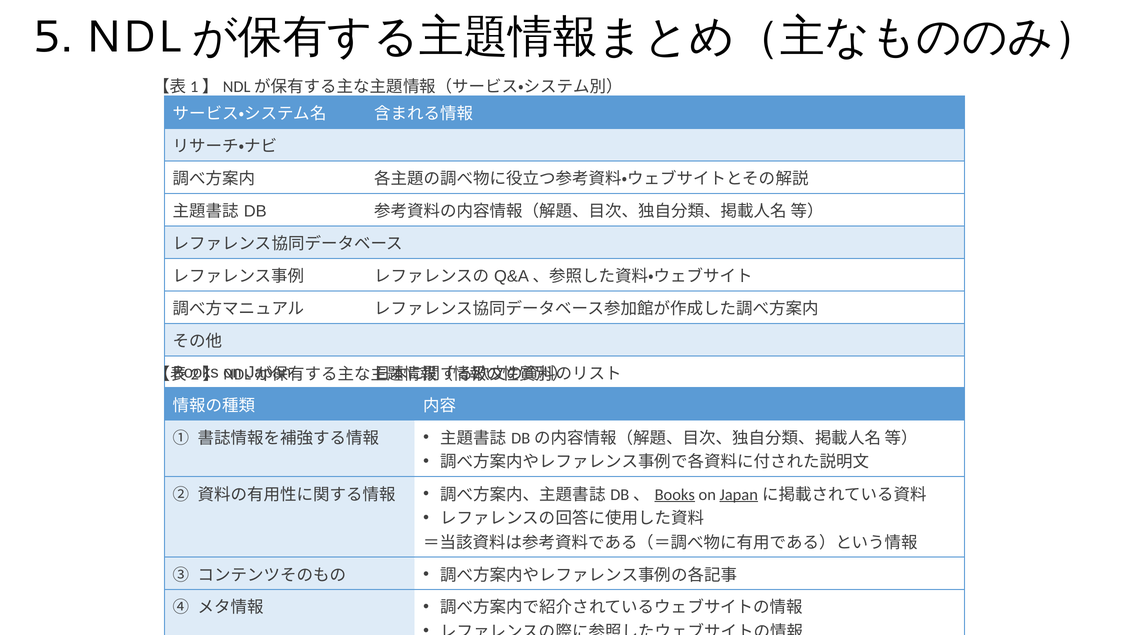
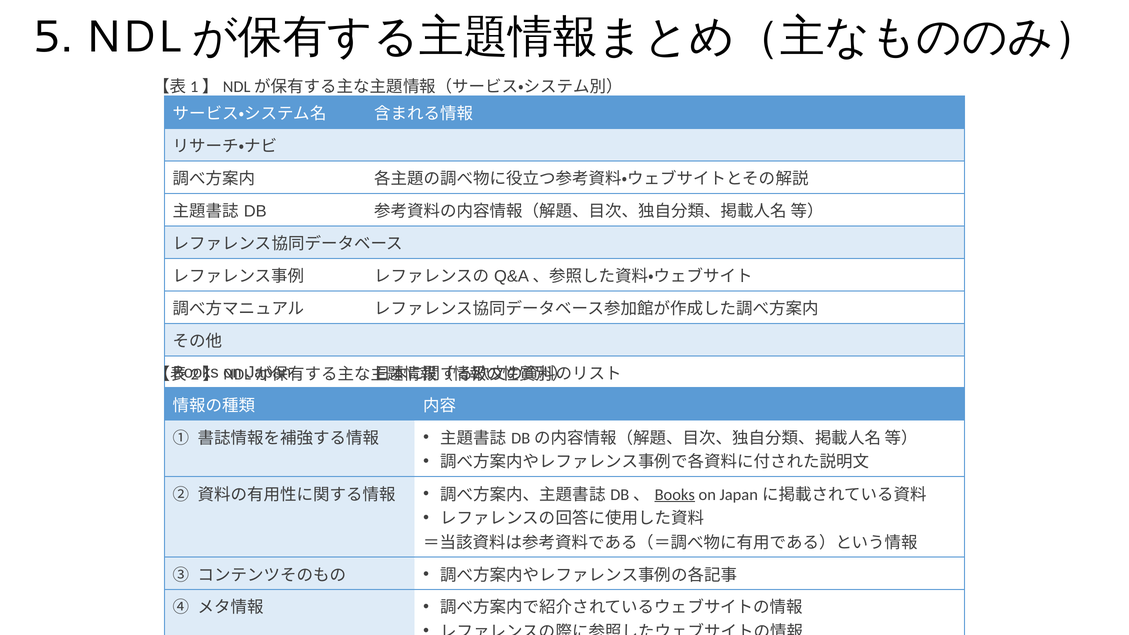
Japan underline: present -> none (739, 495)
